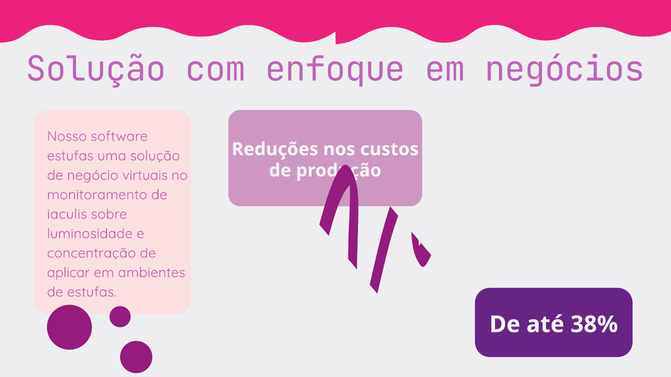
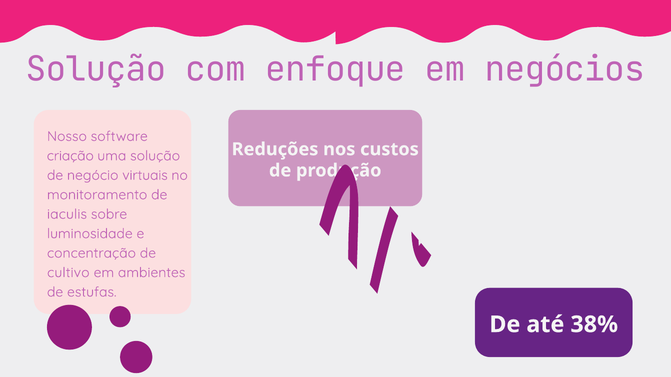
estufas: estufas -> criação (70, 156)
aplicar: aplicar -> cultivo (68, 273)
